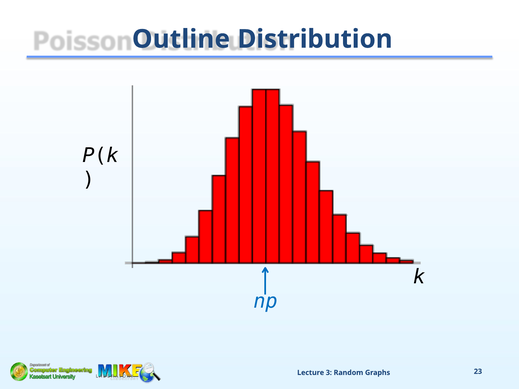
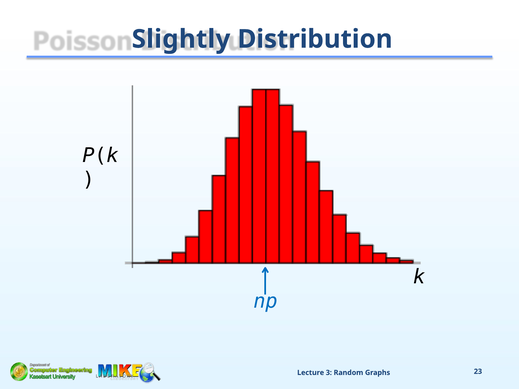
Outline: Outline -> Slightly (181, 39)
